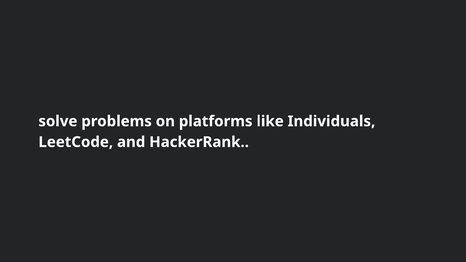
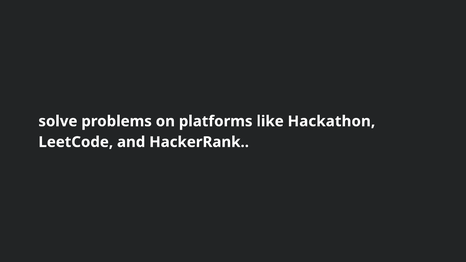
Individuals: Individuals -> Hackathon (331, 121)
